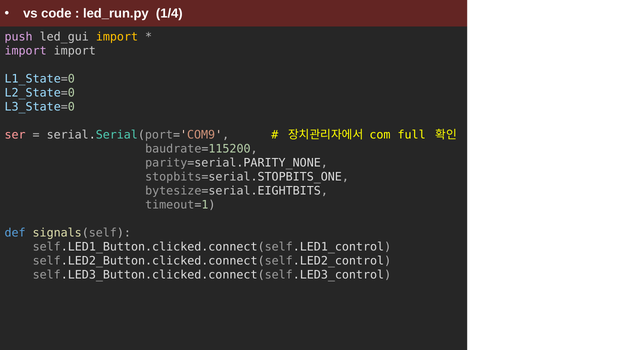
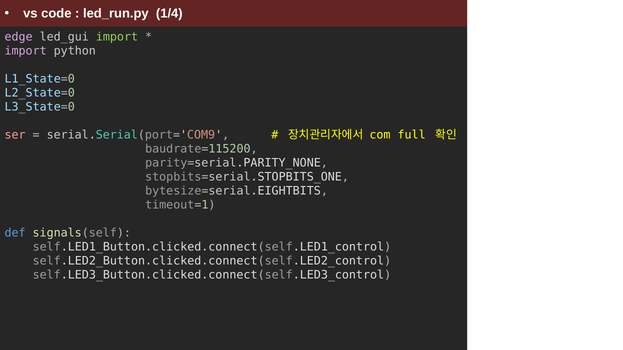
push: push -> edge (19, 37)
import colour: yellow -> light green (117, 37)
import import: import -> python (75, 51)
